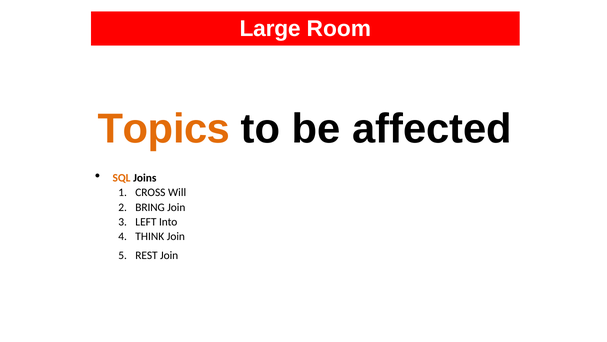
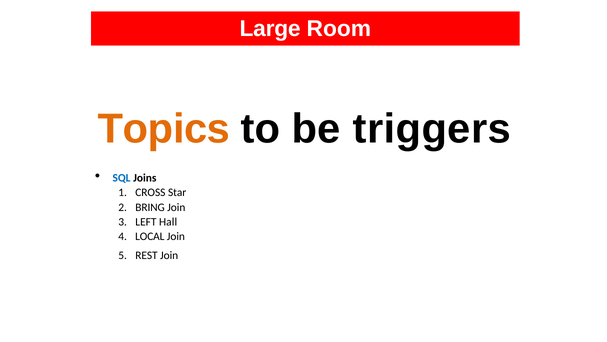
affected: affected -> triggers (432, 129)
SQL colour: orange -> blue (122, 178)
Will: Will -> Star (177, 192)
Into: Into -> Hall (168, 222)
THINK: THINK -> LOCAL (150, 236)
